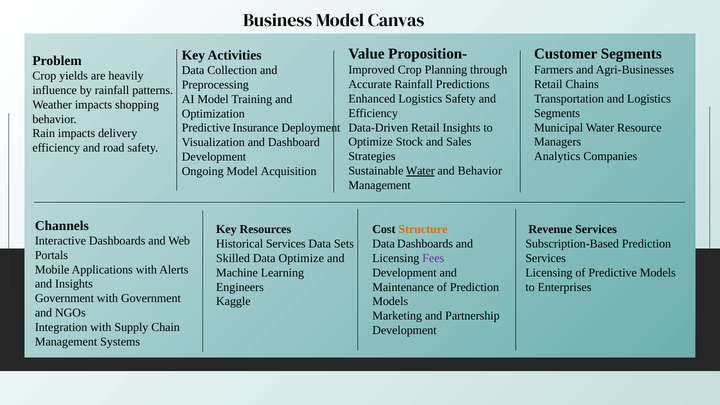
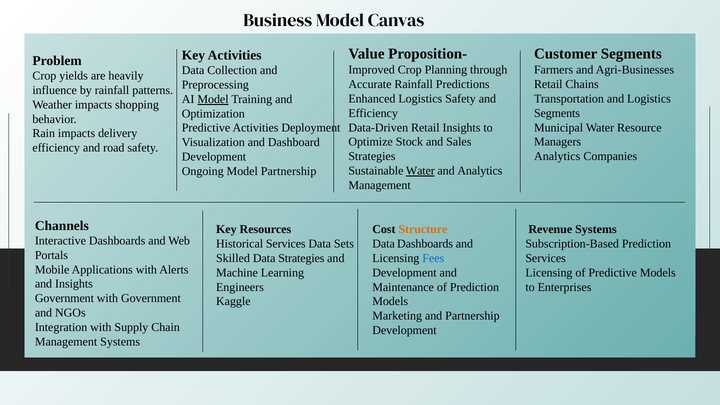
Model underline: none -> present (213, 99)
Predictive Insurance: Insurance -> Activities (256, 128)
and Behavior: Behavior -> Analytics (480, 171)
Model Acquisition: Acquisition -> Partnership (289, 171)
Revenue Services: Services -> Systems (596, 229)
Data Optimize: Optimize -> Strategies (301, 258)
Fees colour: purple -> blue (433, 258)
